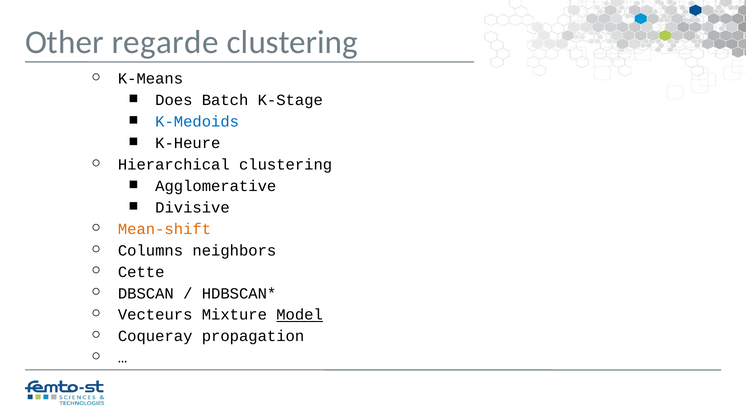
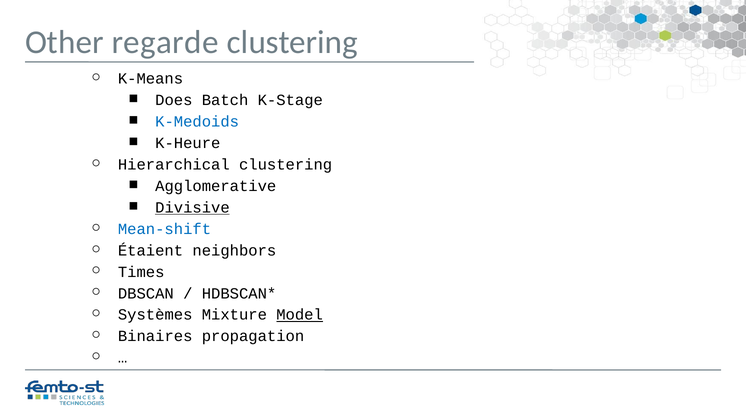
Divisive underline: none -> present (192, 207)
Mean-shift colour: orange -> blue (165, 229)
Columns: Columns -> Étaient (151, 250)
Cette: Cette -> Times (141, 272)
Vecteurs: Vecteurs -> Systèmes (155, 315)
Coqueray: Coqueray -> Binaires (155, 336)
